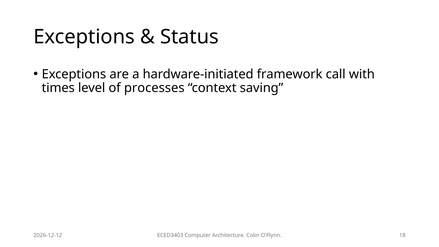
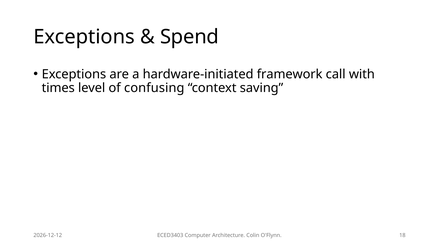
Status: Status -> Spend (190, 37)
processes: processes -> confusing (154, 88)
